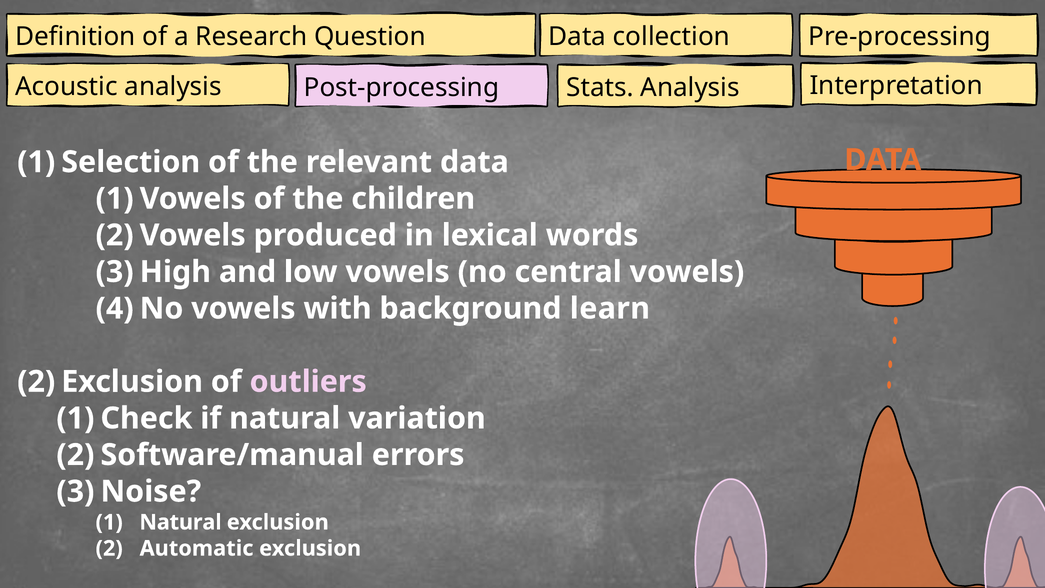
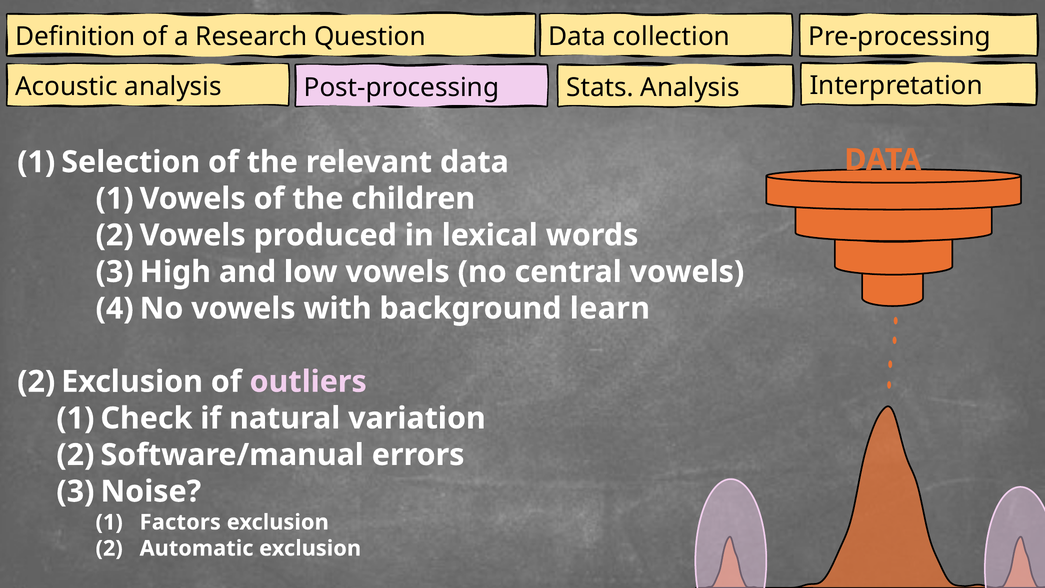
Natural: Natural -> Factors (180, 522)
